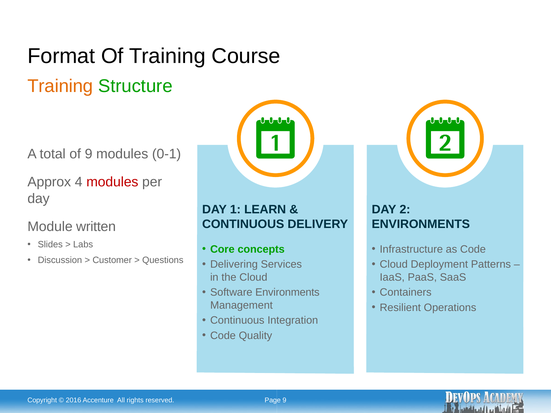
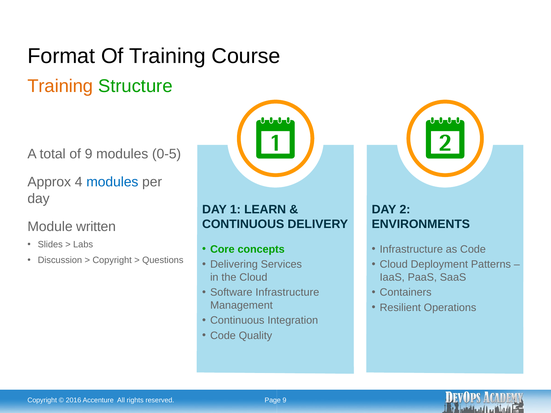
0-1: 0-1 -> 0-5 (167, 154)
modules colour: red -> blue (112, 182)
Customer: Customer -> Copyright (112, 260)
Software Environments: Environments -> Infrastructure (287, 293)
